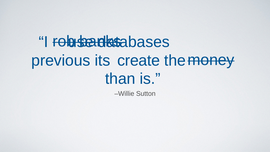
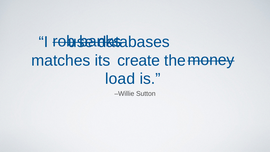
previous: previous -> matches (61, 61)
than: than -> load (120, 79)
